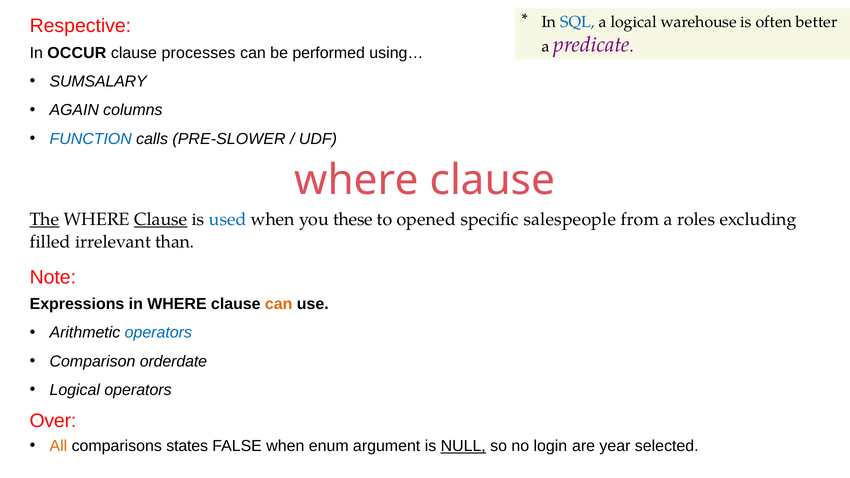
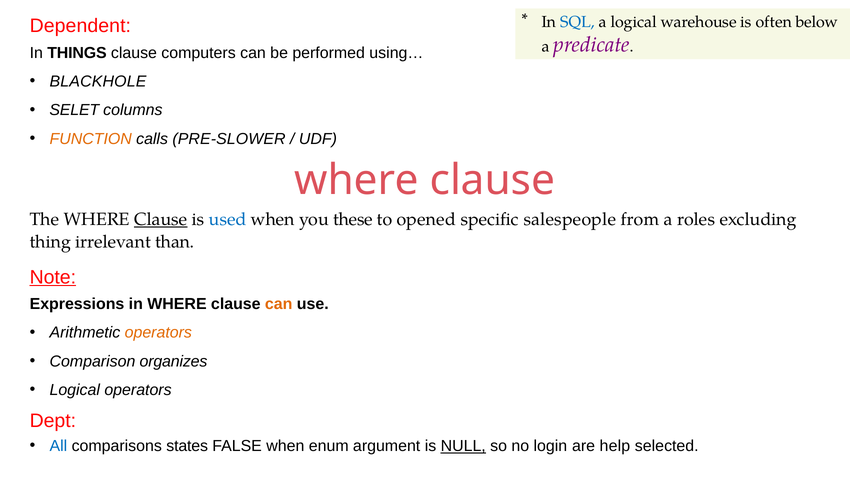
better: better -> below (817, 22)
Respective: Respective -> Dependent (80, 26)
OCCUR: OCCUR -> THINGS (77, 53)
processes: processes -> computers (199, 53)
SUMSALARY: SUMSALARY -> BLACKHOLE (98, 81)
AGAIN: AGAIN -> SELET (74, 110)
FUNCTION colour: blue -> orange (91, 139)
The underline: present -> none (44, 219)
filled: filled -> thing (50, 242)
Note underline: none -> present (53, 277)
operators colour: blue -> orange (158, 333)
orderdate: orderdate -> organizes (173, 361)
Over: Over -> Dept (53, 421)
All colour: orange -> blue (58, 446)
year: year -> help (615, 446)
